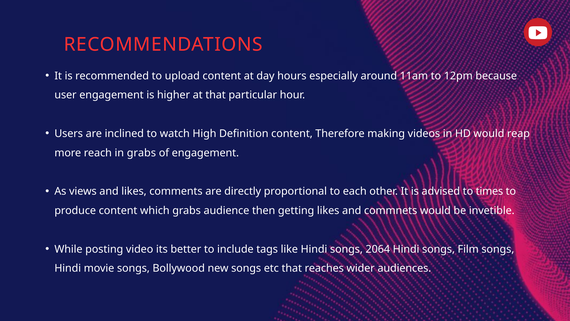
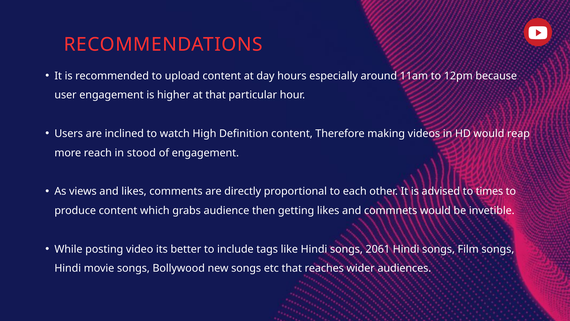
in grabs: grabs -> stood (141, 153)
2064: 2064 -> 2061 (378, 249)
